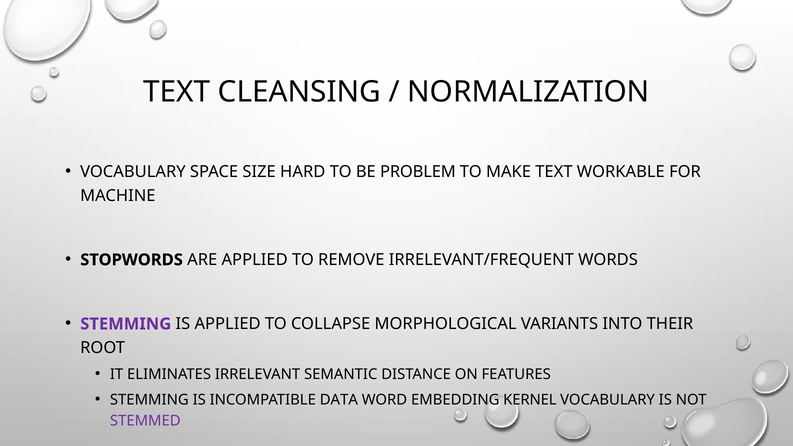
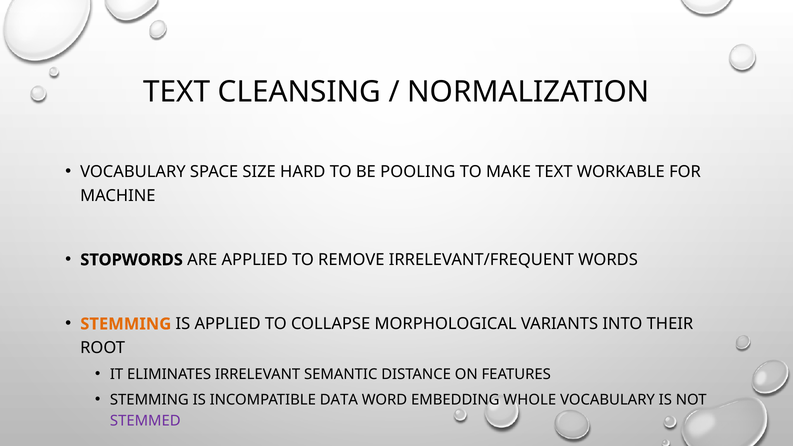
PROBLEM: PROBLEM -> POOLING (418, 172)
STEMMING colour: purple -> orange (126, 324)
KERNEL: KERNEL -> WHOLE (530, 400)
